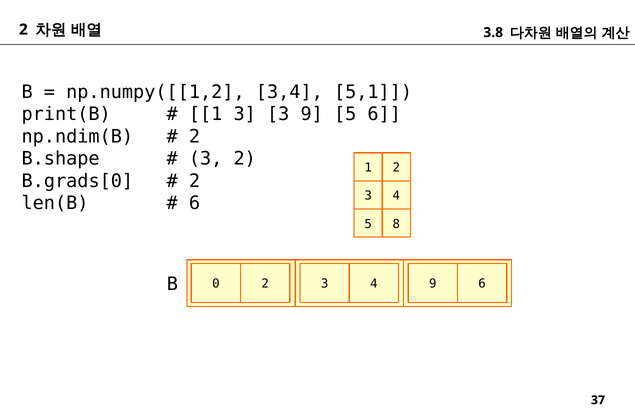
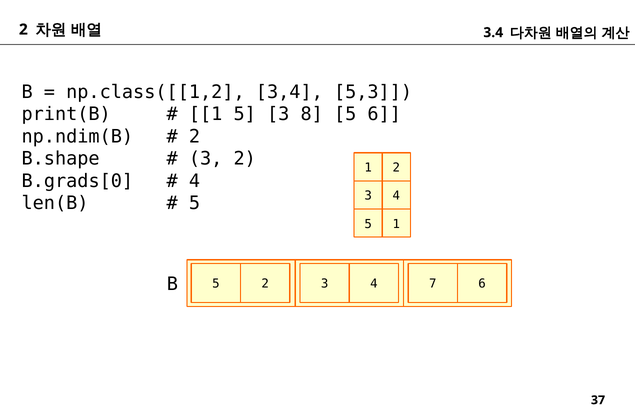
3.8: 3.8 -> 3.4 (493, 33)
np.numpy([[1,2: np.numpy([[1,2 -> np.class([[1,2 (155, 92)
5,1: 5,1 -> 5,3 (373, 92)
1 3: 3 -> 5 (245, 114)
3 9: 9 -> 8 (312, 114)
2: 2 -> 4 (195, 181)
6: 6 -> 5 (195, 203)
8: 8 -> 1 (396, 224)
B 0: 0 -> 5 (216, 284)
4 9: 9 -> 7 (433, 284)
